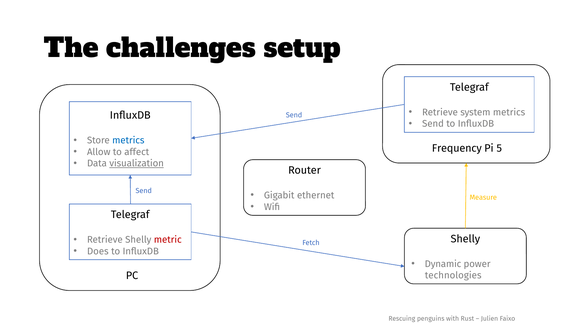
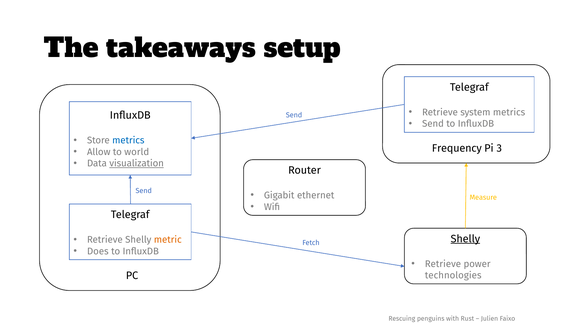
challenges: challenges -> takeaways (181, 48)
5: 5 -> 3 (499, 148)
affect: affect -> world (137, 152)
Shelly underline: none -> present (465, 238)
metric colour: red -> orange (168, 239)
Dynamic: Dynamic -> Retrieve (443, 263)
